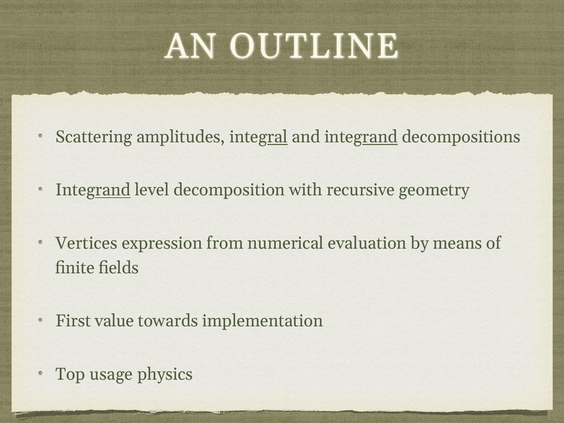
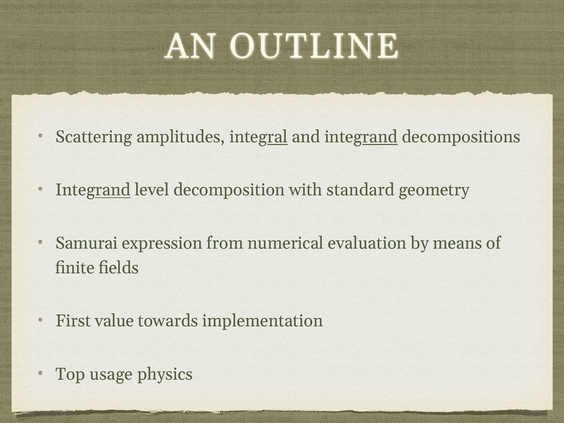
recursive: recursive -> standard (361, 190)
Vertices: Vertices -> Samurai (87, 243)
